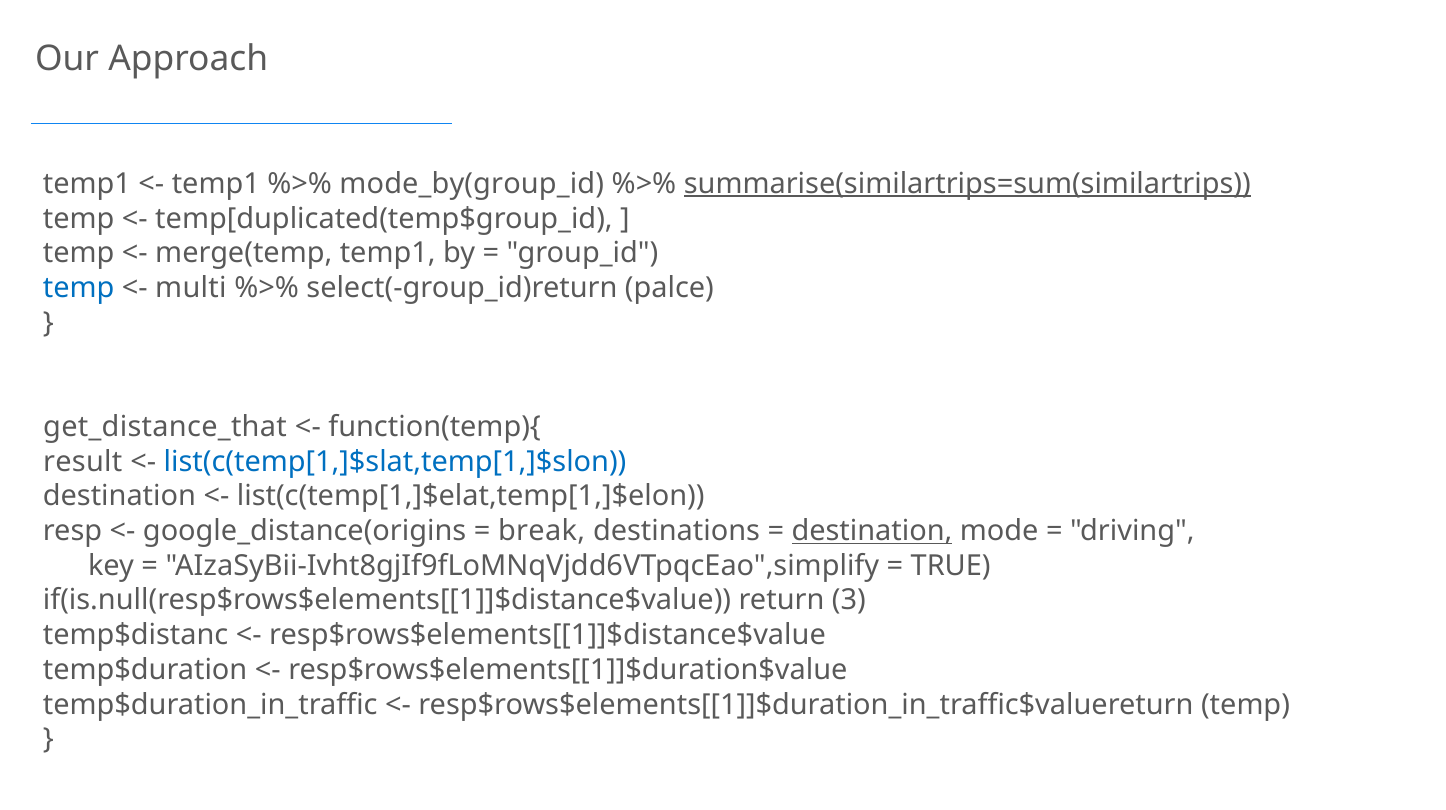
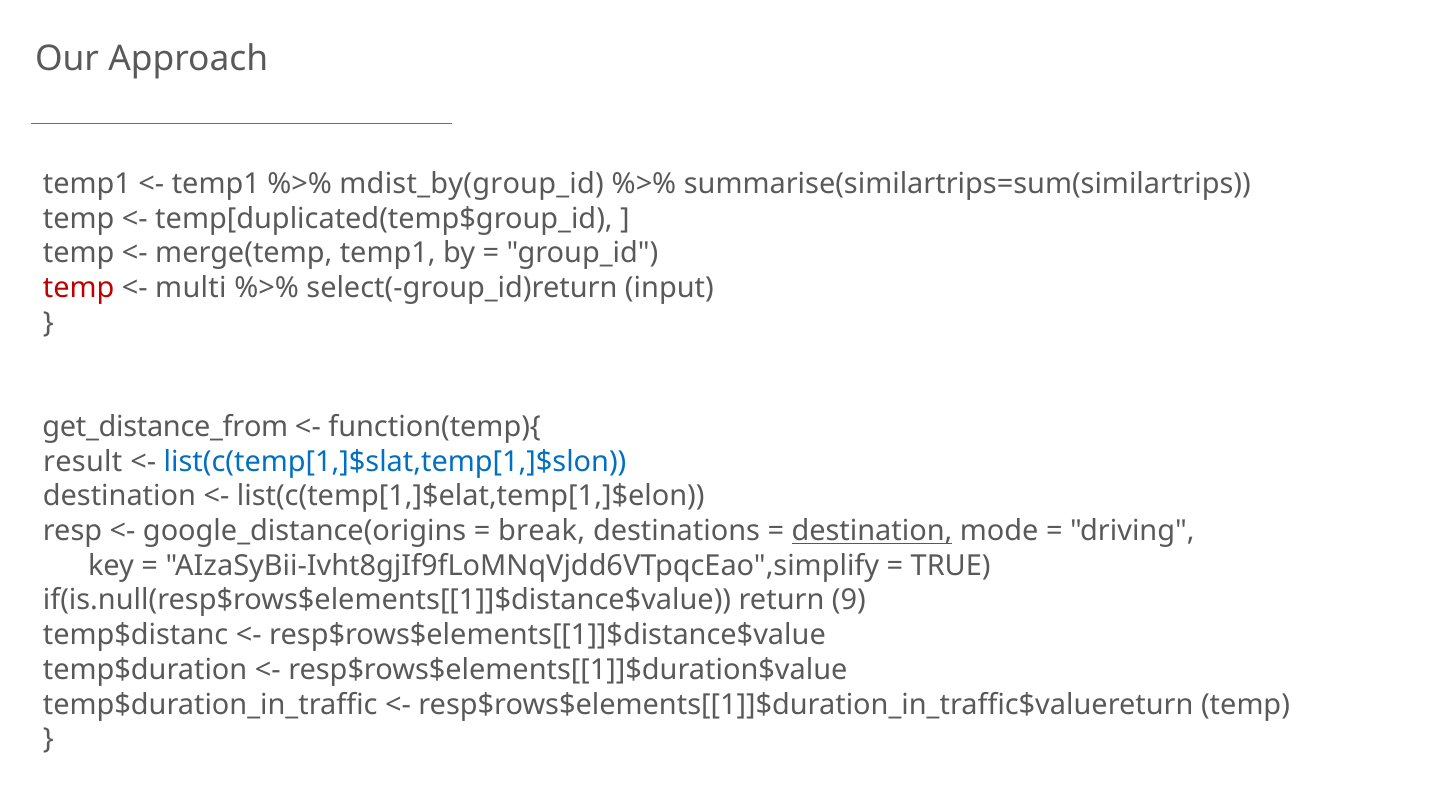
mode_by(group_id: mode_by(group_id -> mdist_by(group_id (472, 184)
summarise(similartrips=sum(similartrips underline: present -> none (967, 184)
temp colour: blue -> red (79, 288)
palce: palce -> input (669, 288)
get_distance_that: get_distance_that -> get_distance_from (165, 427)
3: 3 -> 9 (849, 600)
